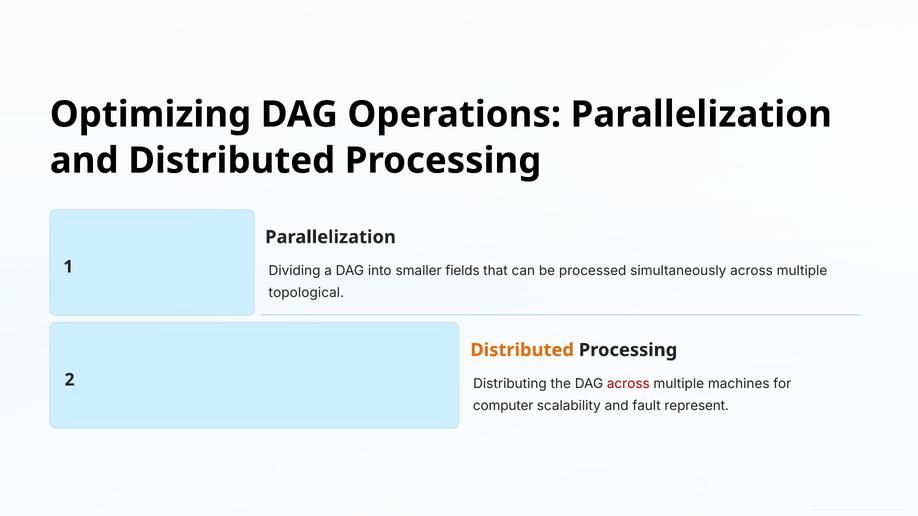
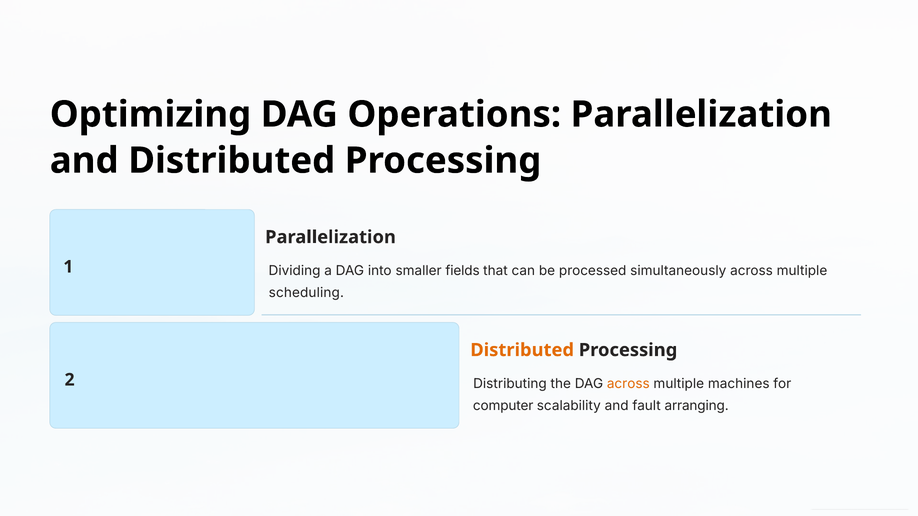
topological: topological -> scheduling (306, 293)
across colour: red -> orange (628, 384)
represent: represent -> arranging (697, 406)
